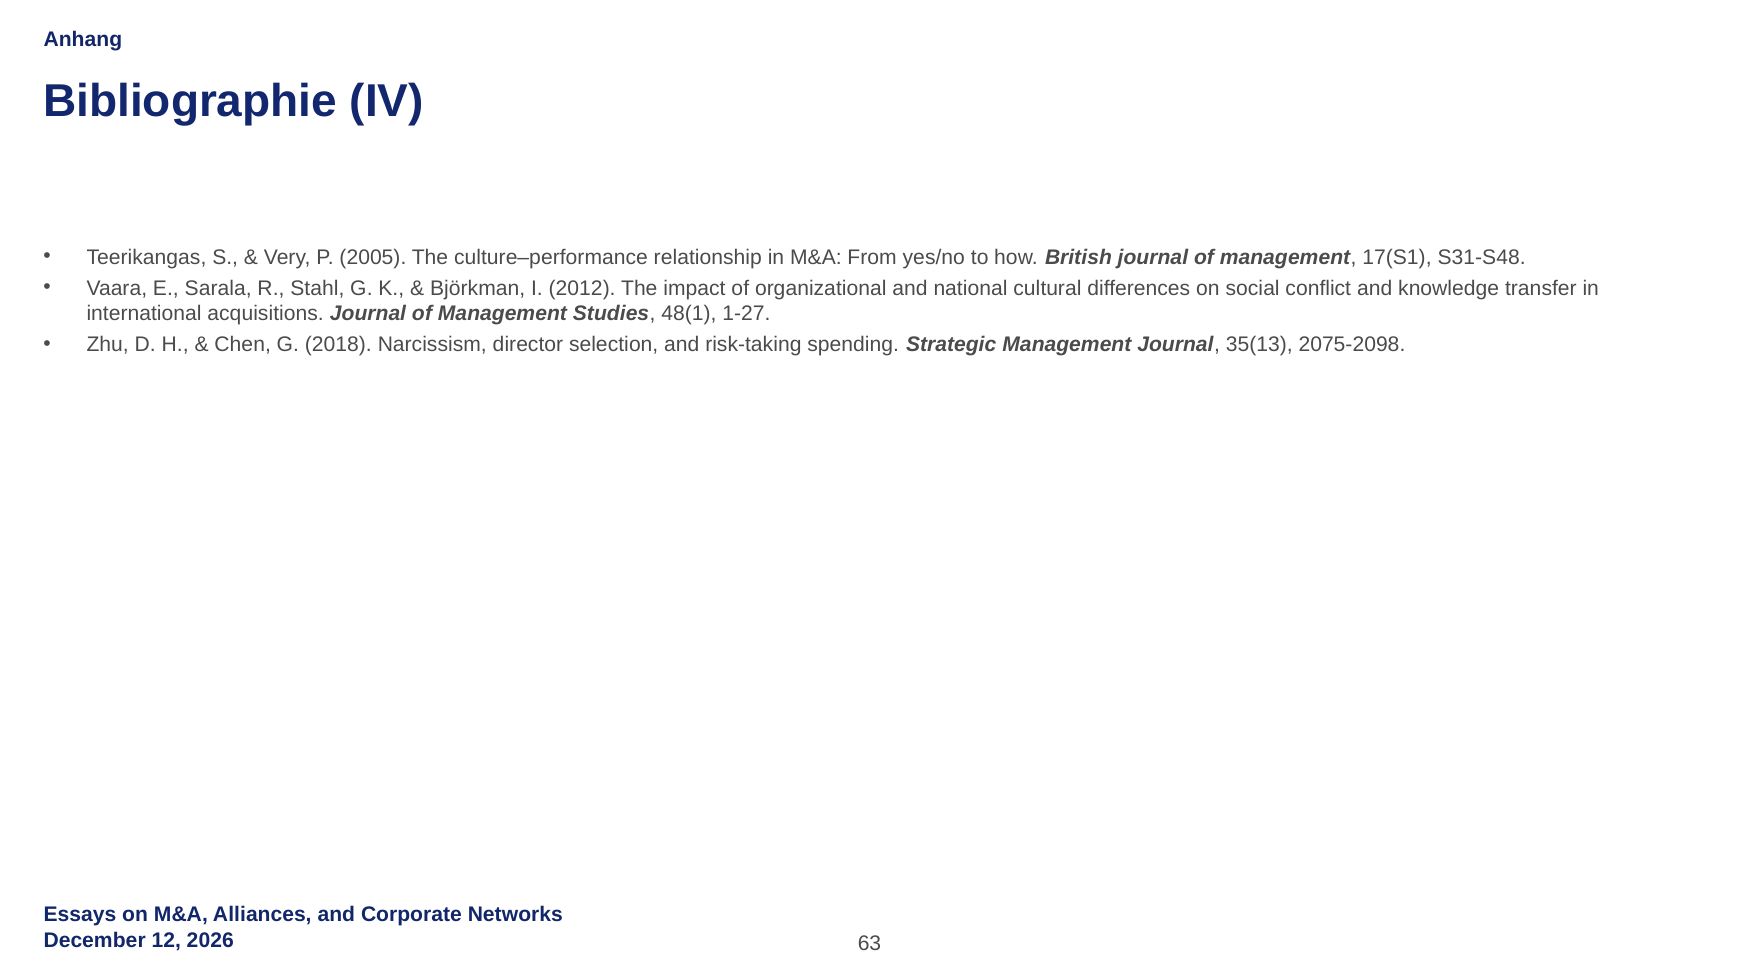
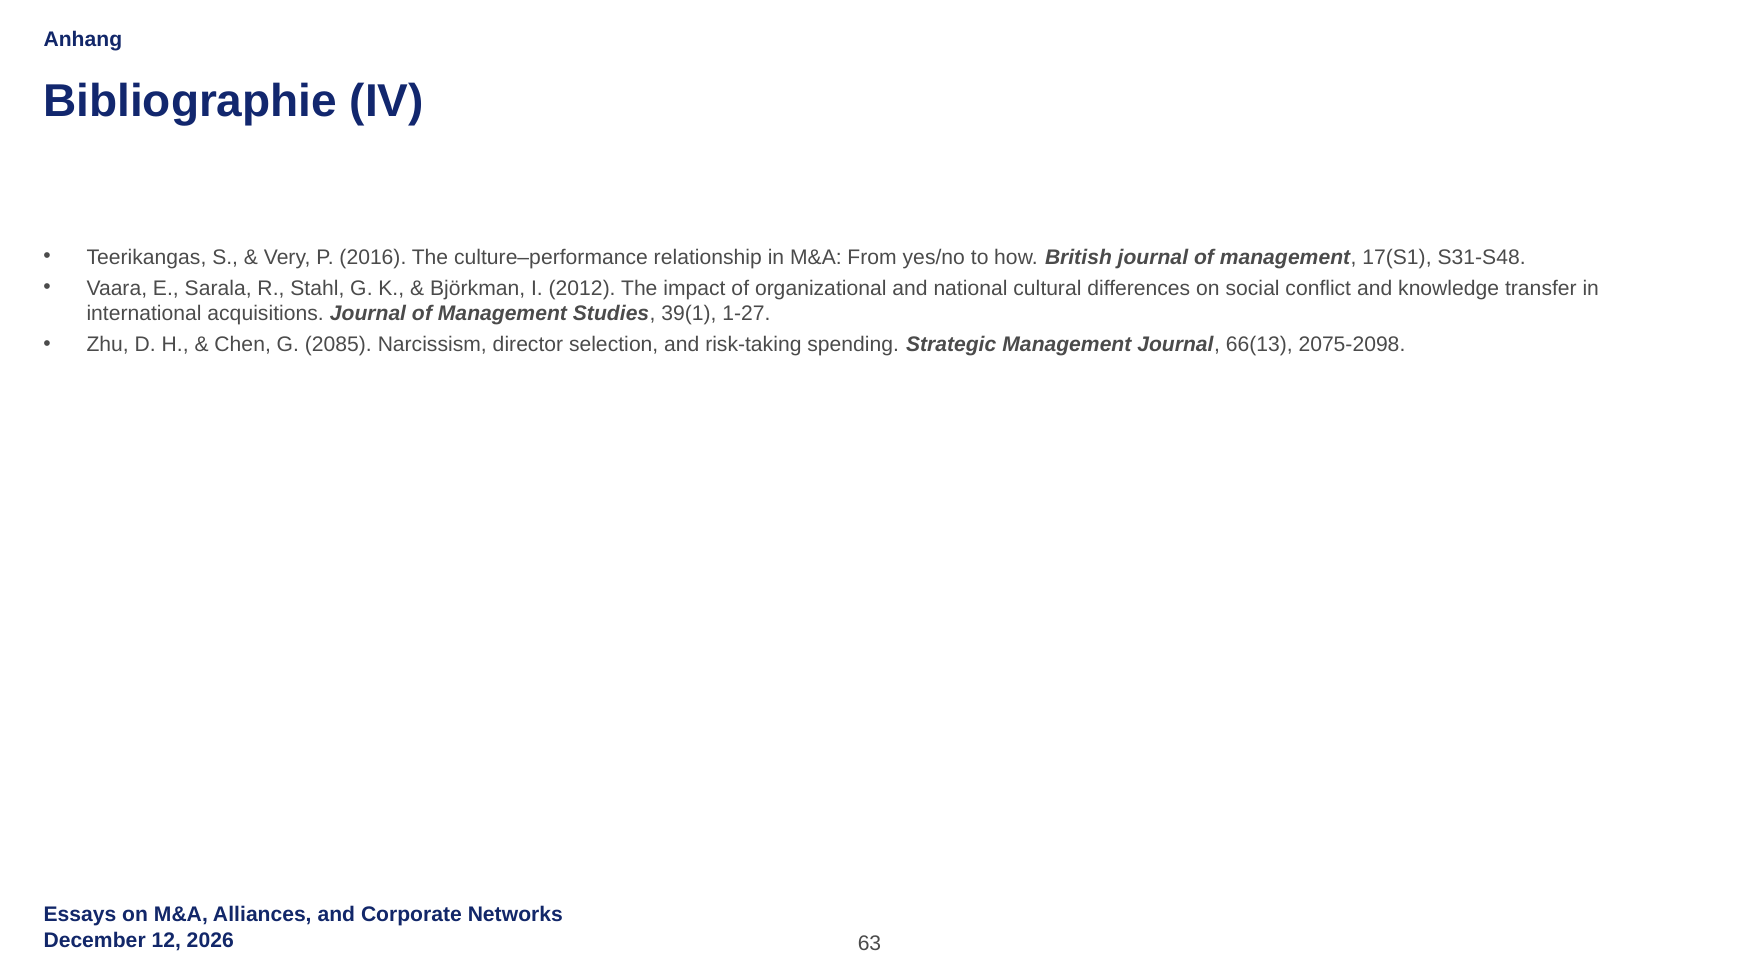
2005: 2005 -> 2016 (373, 257)
48(1: 48(1 -> 39(1 (689, 313)
2018: 2018 -> 2085 (338, 345)
35(13: 35(13 -> 66(13 (1259, 345)
